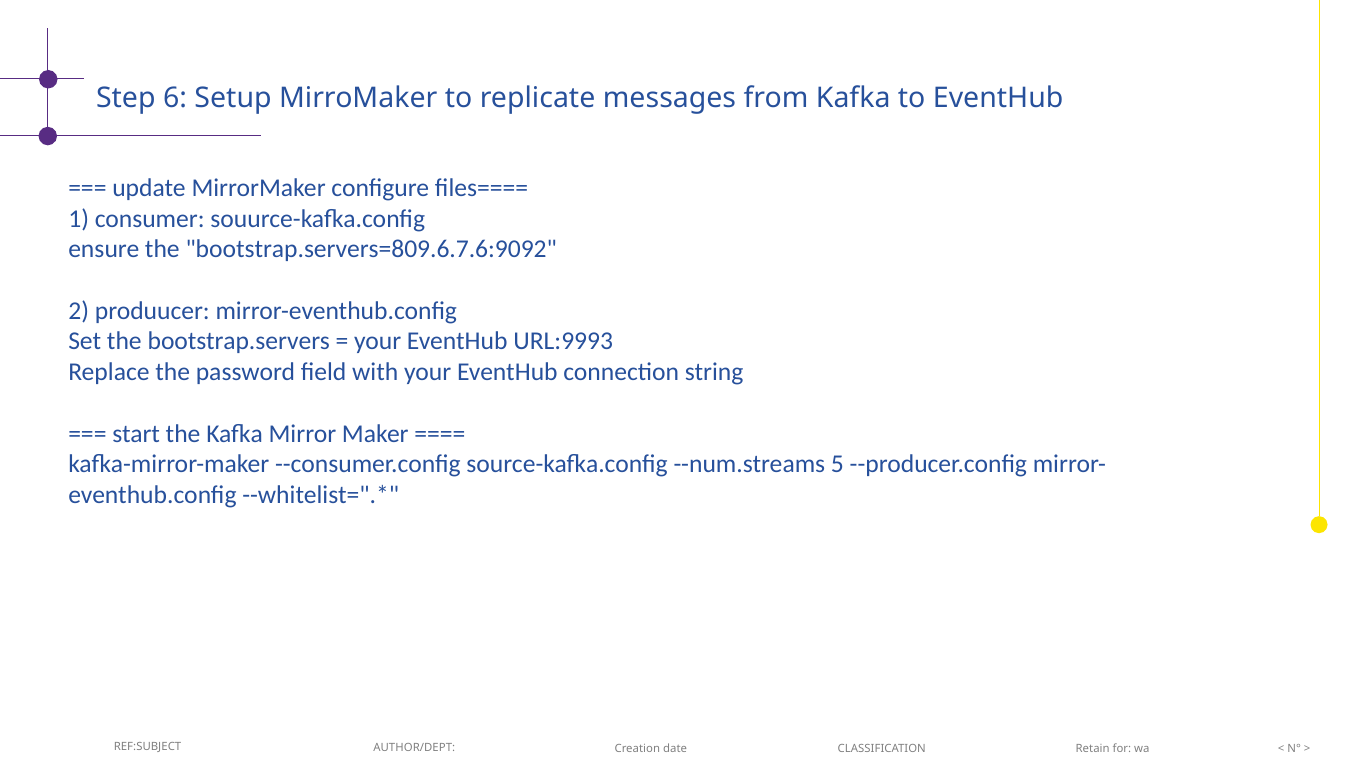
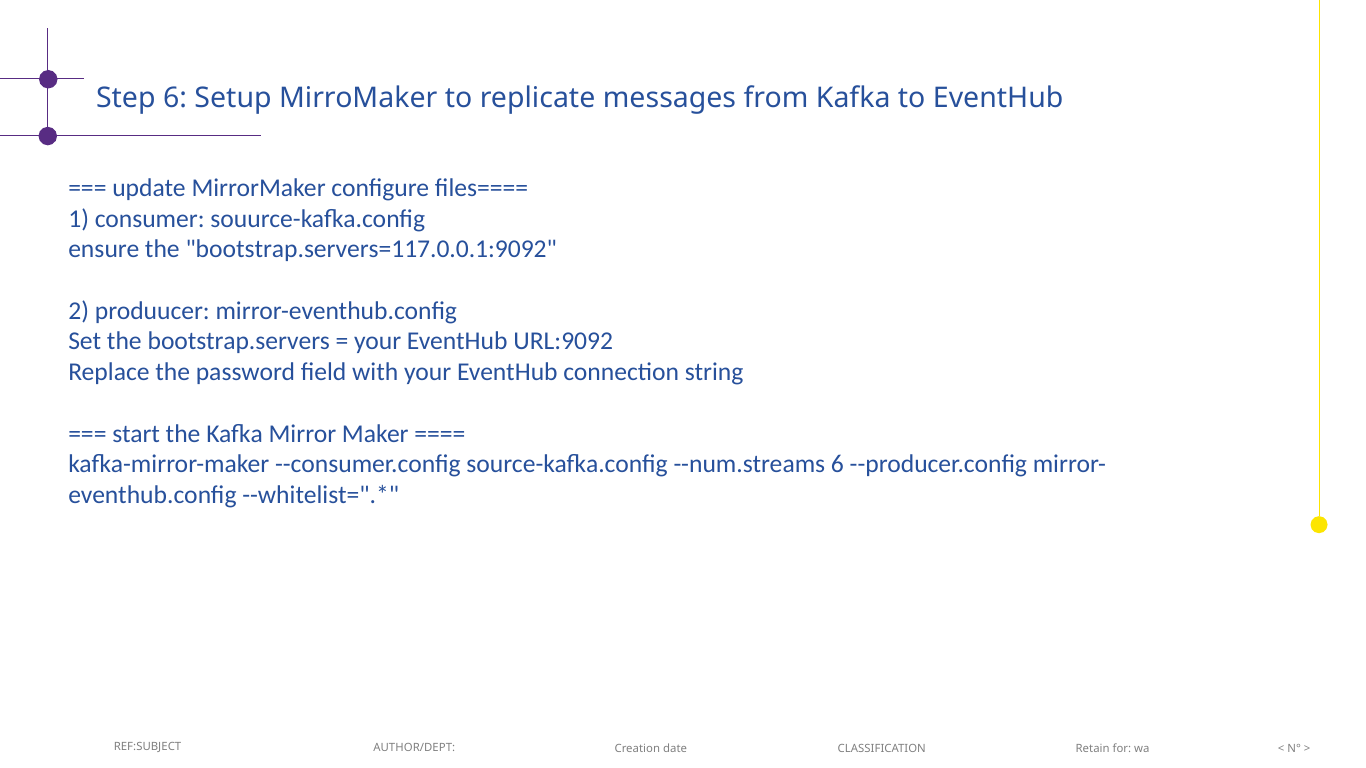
bootstrap.servers=809.6.7.6:9092: bootstrap.servers=809.6.7.6:9092 -> bootstrap.servers=117.0.0.1:9092 (371, 249)
URL:9993: URL:9993 -> URL:9092 (563, 342)
--num.streams 5: 5 -> 6 (837, 465)
